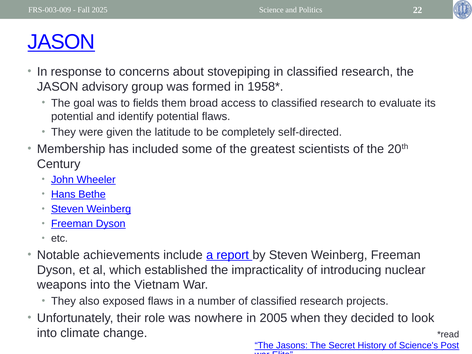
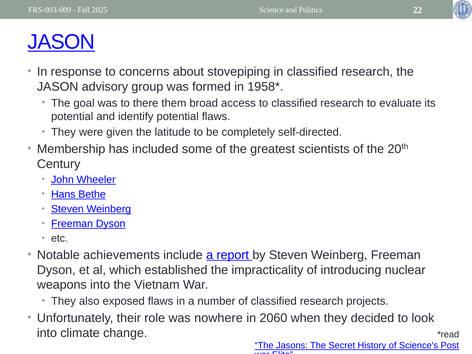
fields: fields -> there (146, 103)
2005: 2005 -> 2060 (273, 318)
